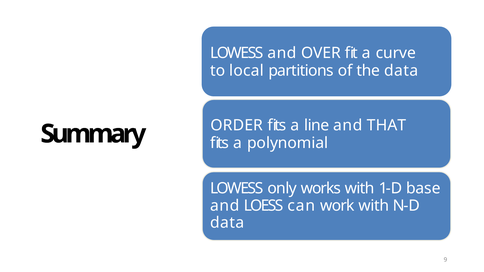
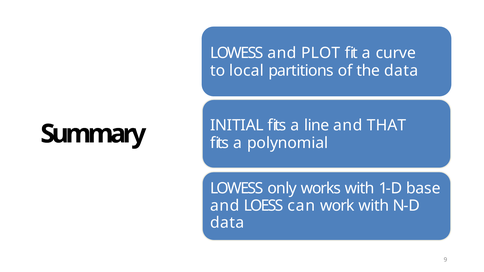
OVER: OVER -> PLOT (321, 53)
ORDER: ORDER -> INITIAL (237, 126)
